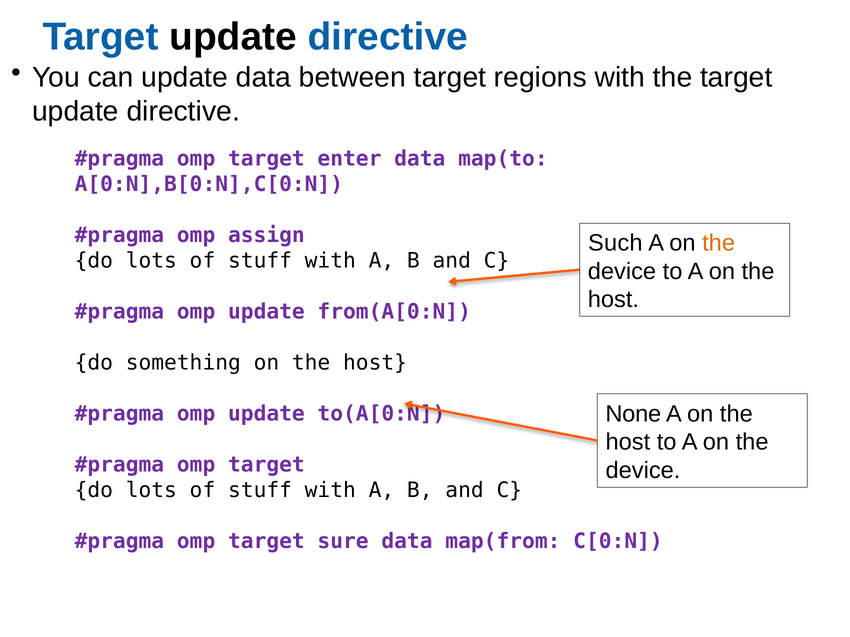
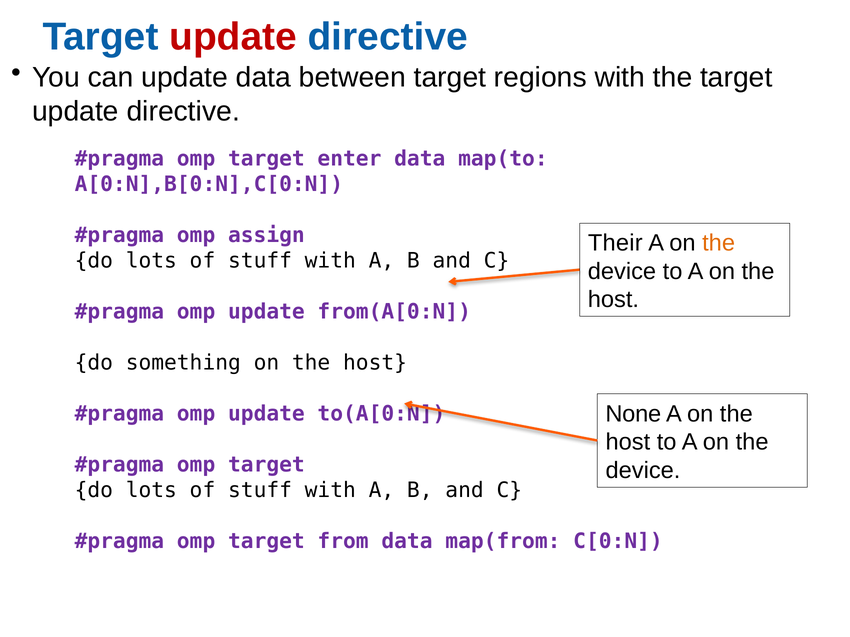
update colour: black -> red (233, 37)
Such: Such -> Their (615, 243)
sure: sure -> from (343, 542)
